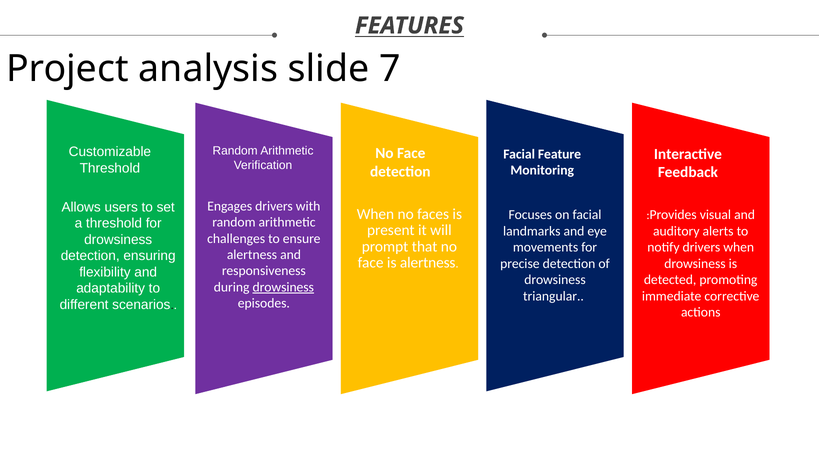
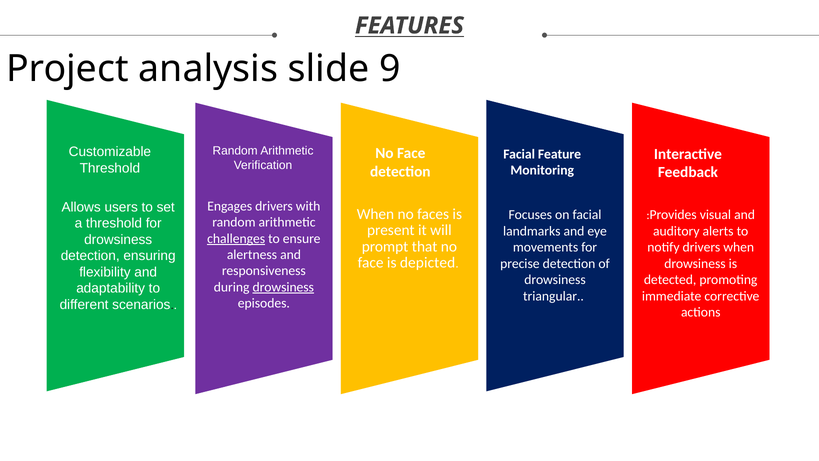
7: 7 -> 9 (390, 69)
challenges underline: none -> present (236, 238)
is alertness: alertness -> depicted (428, 263)
